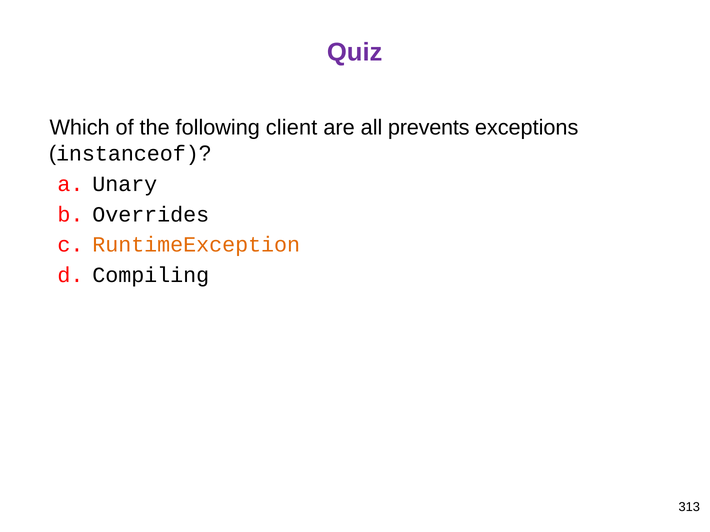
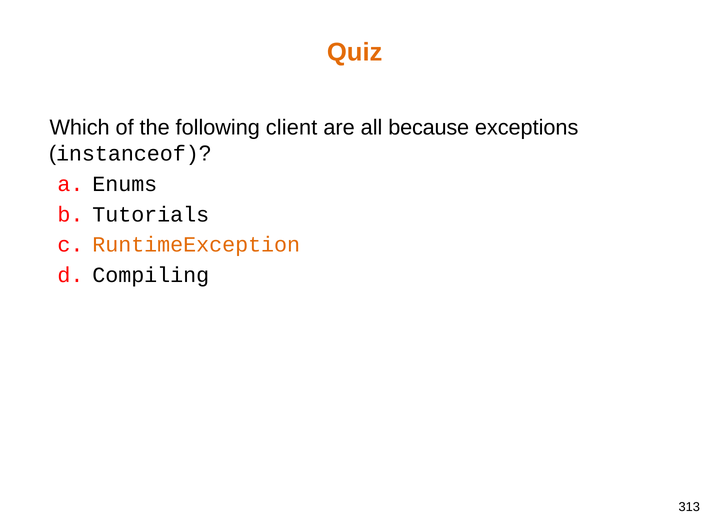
Quiz colour: purple -> orange (355, 52)
prevents: prevents -> because (429, 128)
Unary: Unary -> Enums (125, 184)
Overrides: Overrides -> Tutorials (151, 215)
